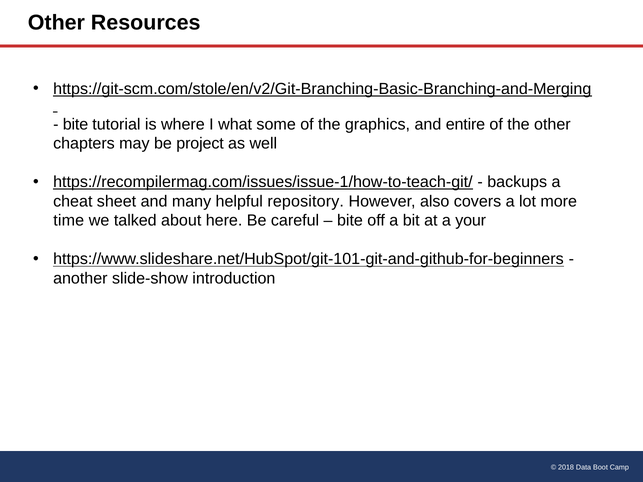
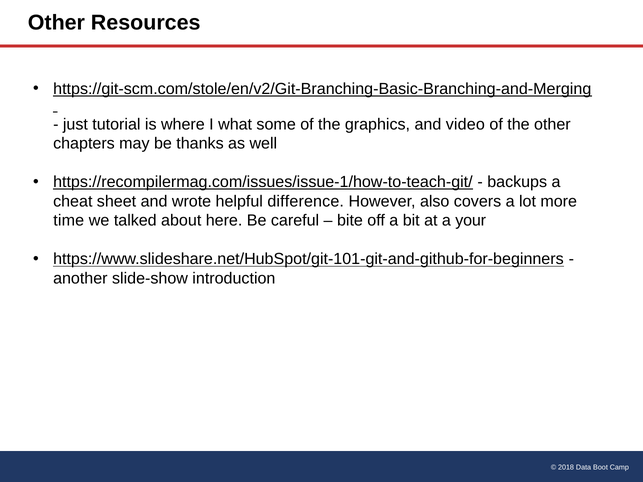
bite: bite -> just (75, 124)
entire: entire -> video (465, 124)
project: project -> thanks (200, 144)
many: many -> wrote (192, 201)
repository: repository -> difference (306, 201)
